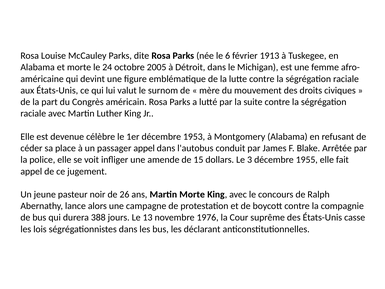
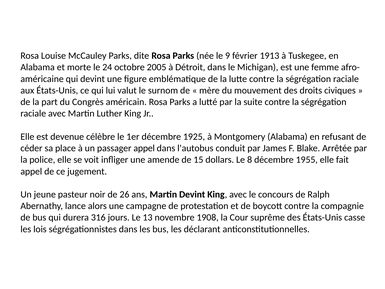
6: 6 -> 9 (228, 56)
1953: 1953 -> 1925 (194, 137)
3: 3 -> 8 (250, 160)
Martin Morte: Morte -> Devint (192, 194)
388: 388 -> 316 (98, 217)
1976: 1976 -> 1908 (208, 217)
